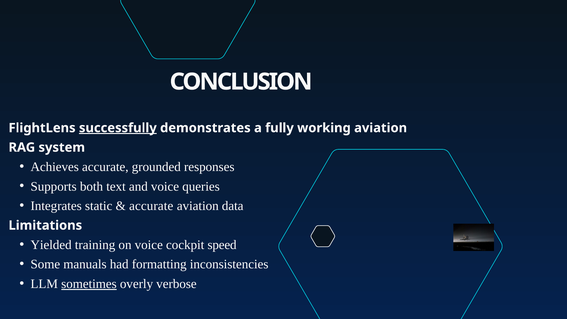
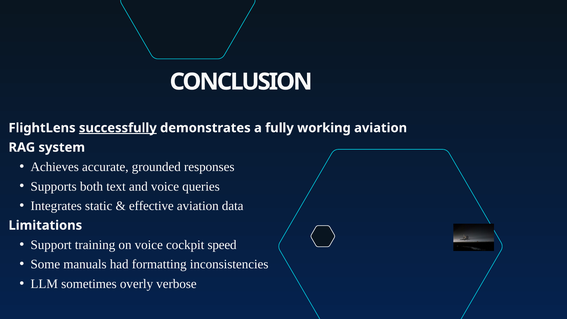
accurate: accurate -> effective (151, 206)
Yielded: Yielded -> Support (51, 245)
sometimes underline: present -> none (89, 284)
